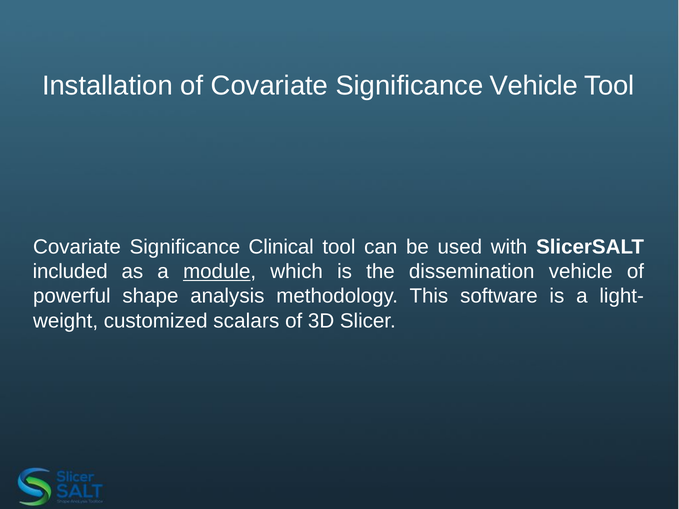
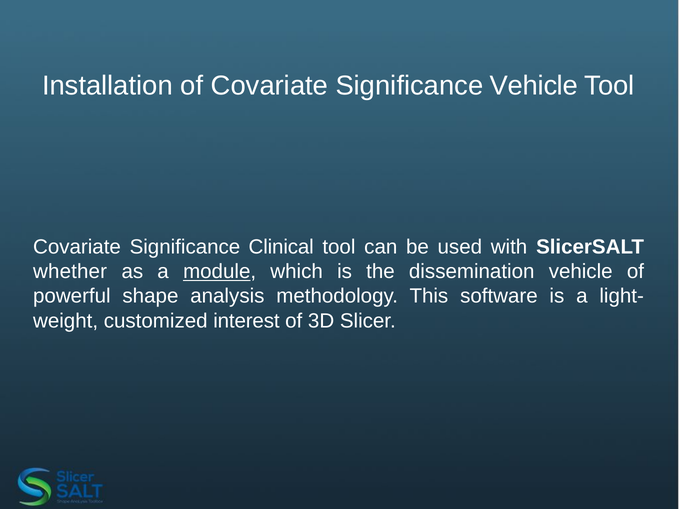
included: included -> whether (70, 272)
scalars: scalars -> interest (246, 321)
